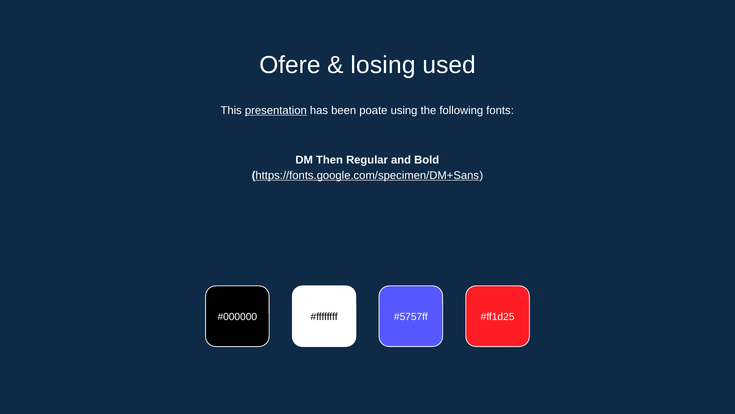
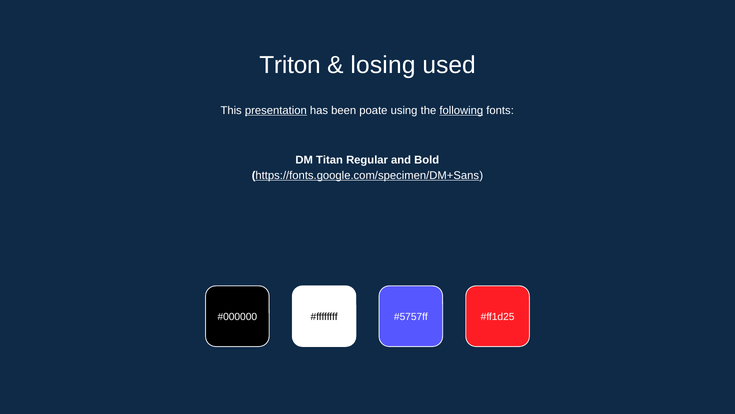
Ofere: Ofere -> Triton (290, 65)
following underline: none -> present (461, 110)
Then: Then -> Titan (329, 160)
